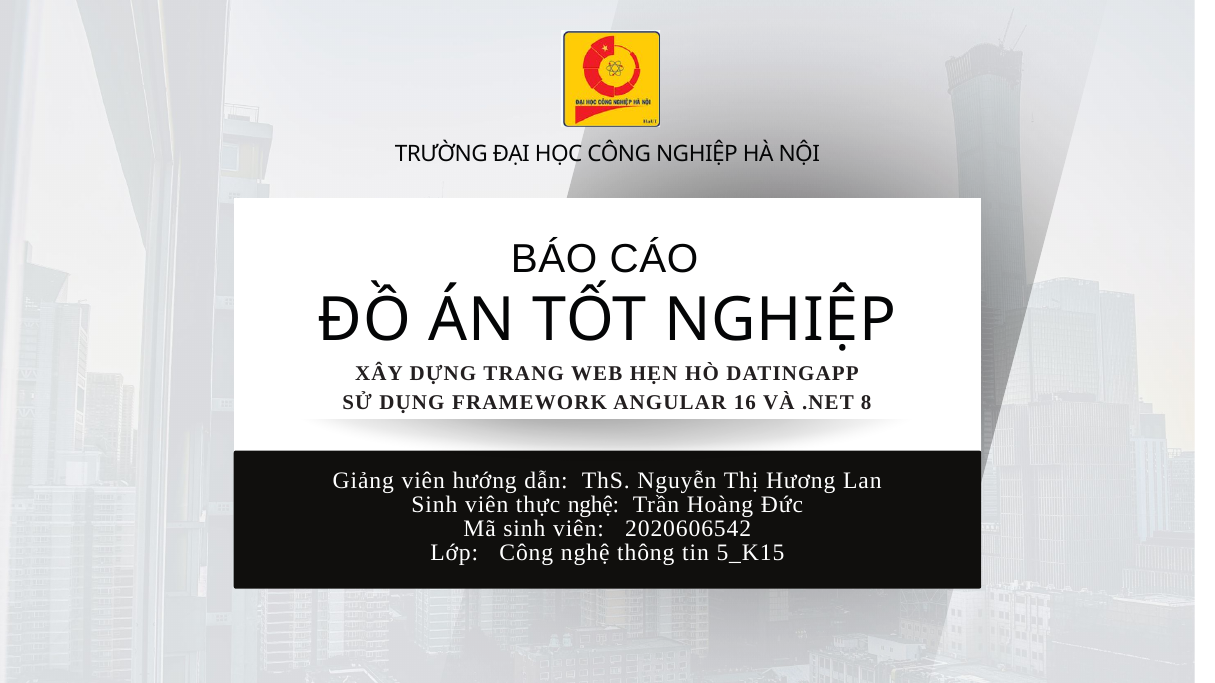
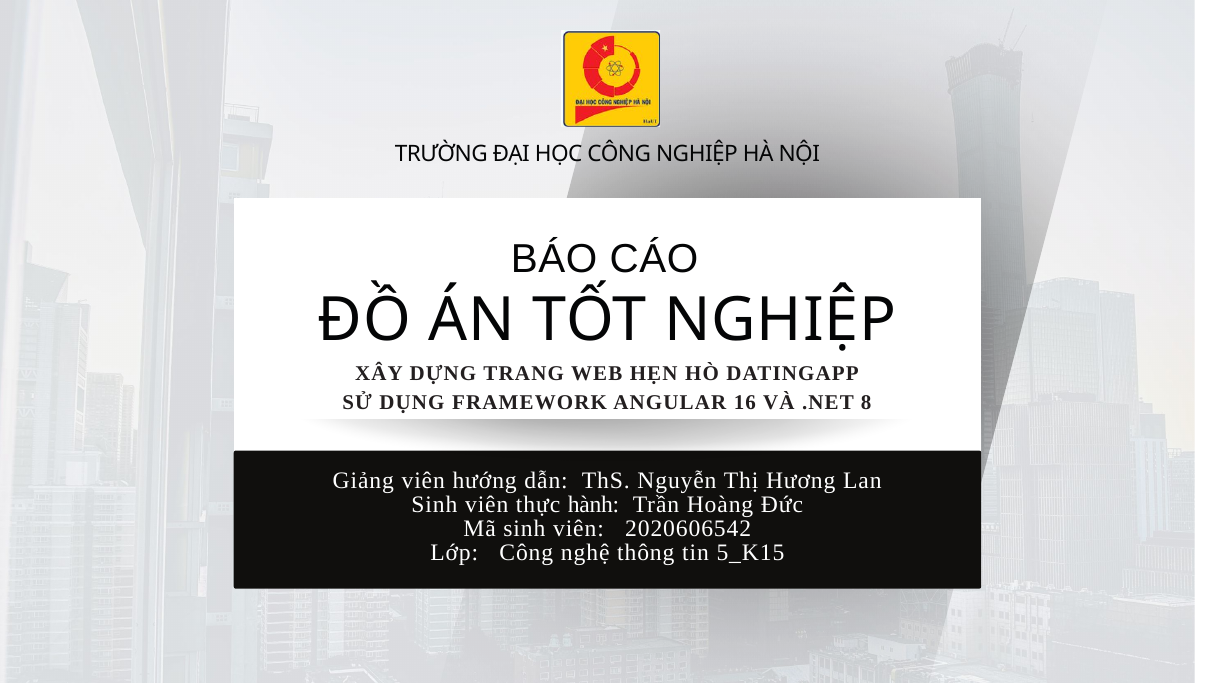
thực nghệ: nghệ -> hành (594, 505)
